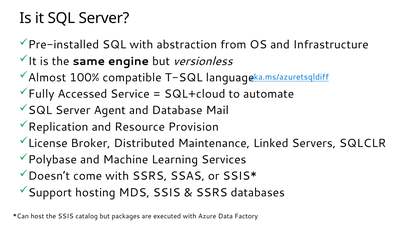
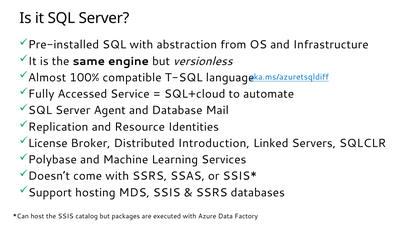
Provision: Provision -> Identities (194, 127)
Maintenance: Maintenance -> Introduction (214, 143)
